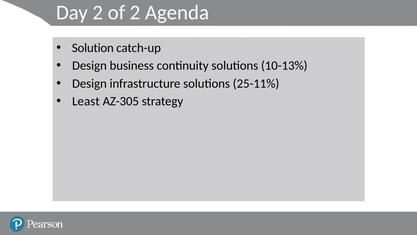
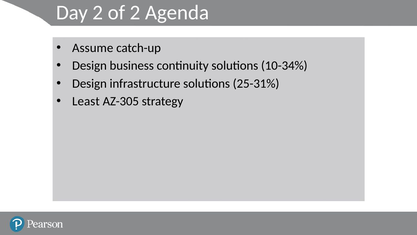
Solution: Solution -> Assume (93, 48)
10-13%: 10-13% -> 10-34% (284, 66)
25-11%: 25-11% -> 25-31% (256, 83)
